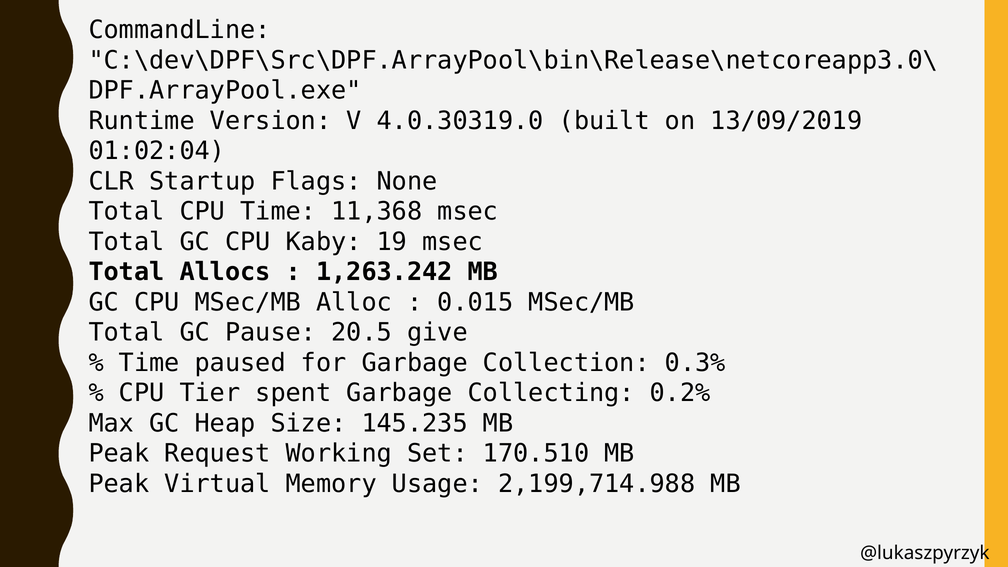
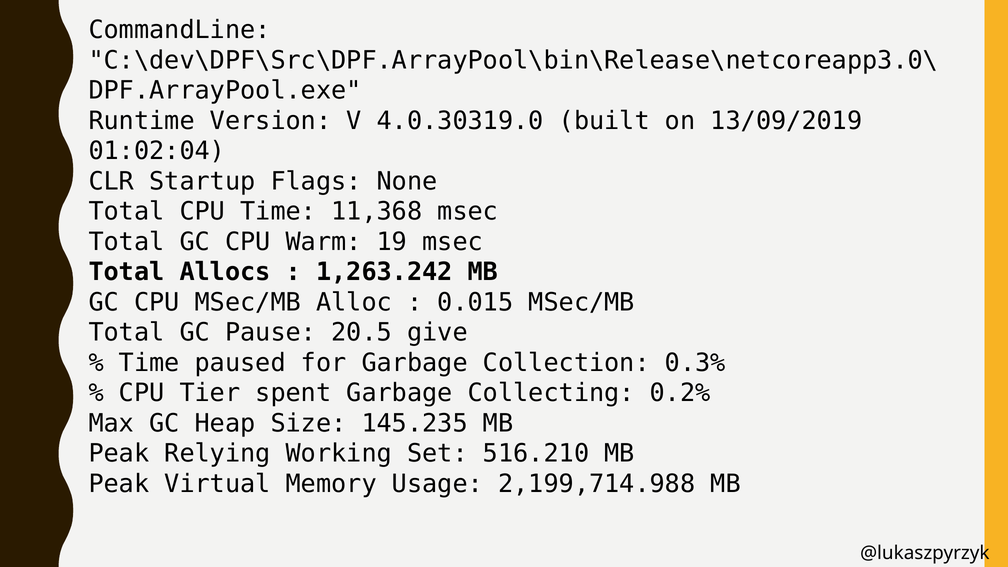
Kaby: Kaby -> Warm (324, 242)
Request: Request -> Relying (218, 453)
170.510: 170.510 -> 516.210 (536, 453)
